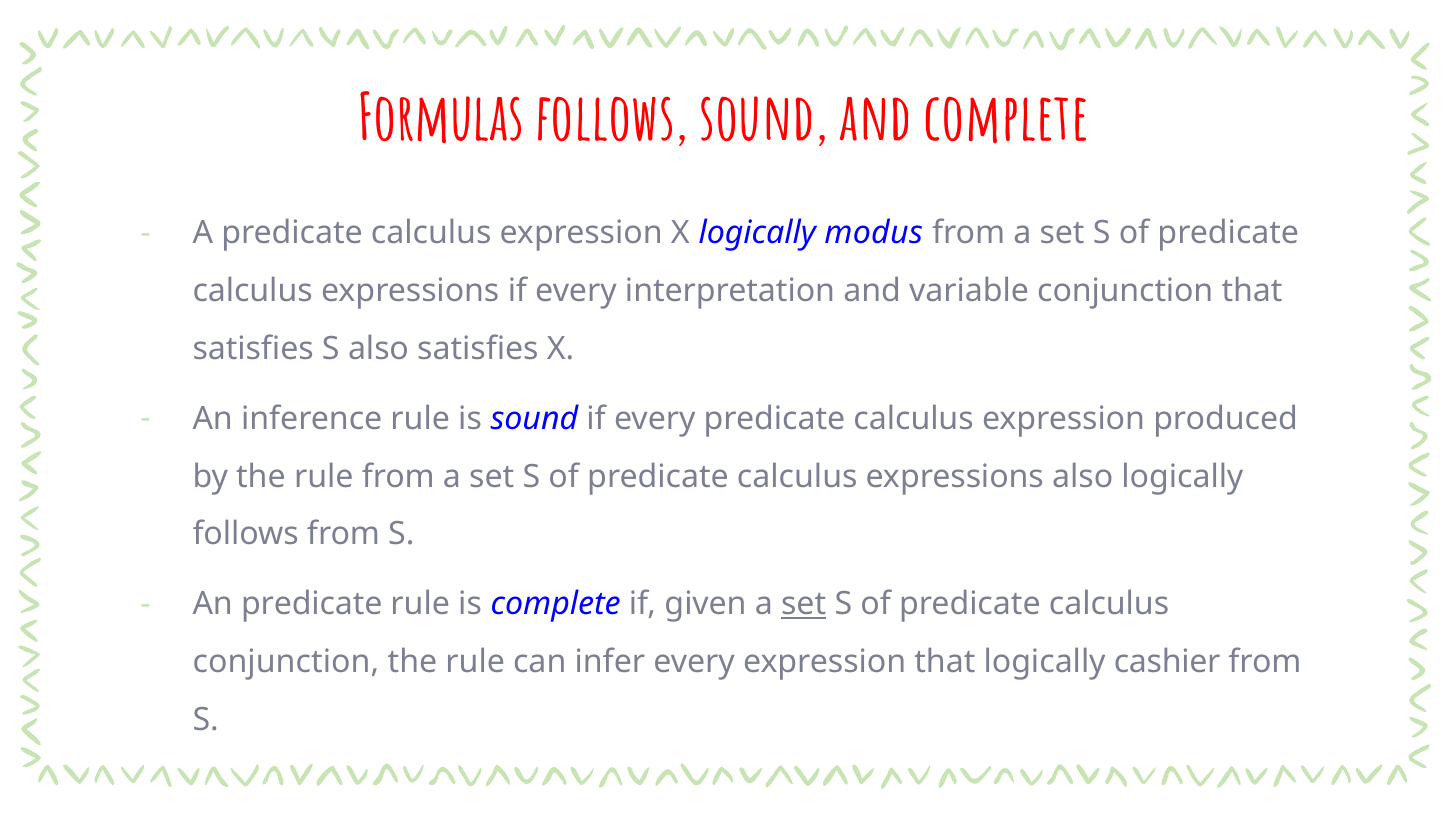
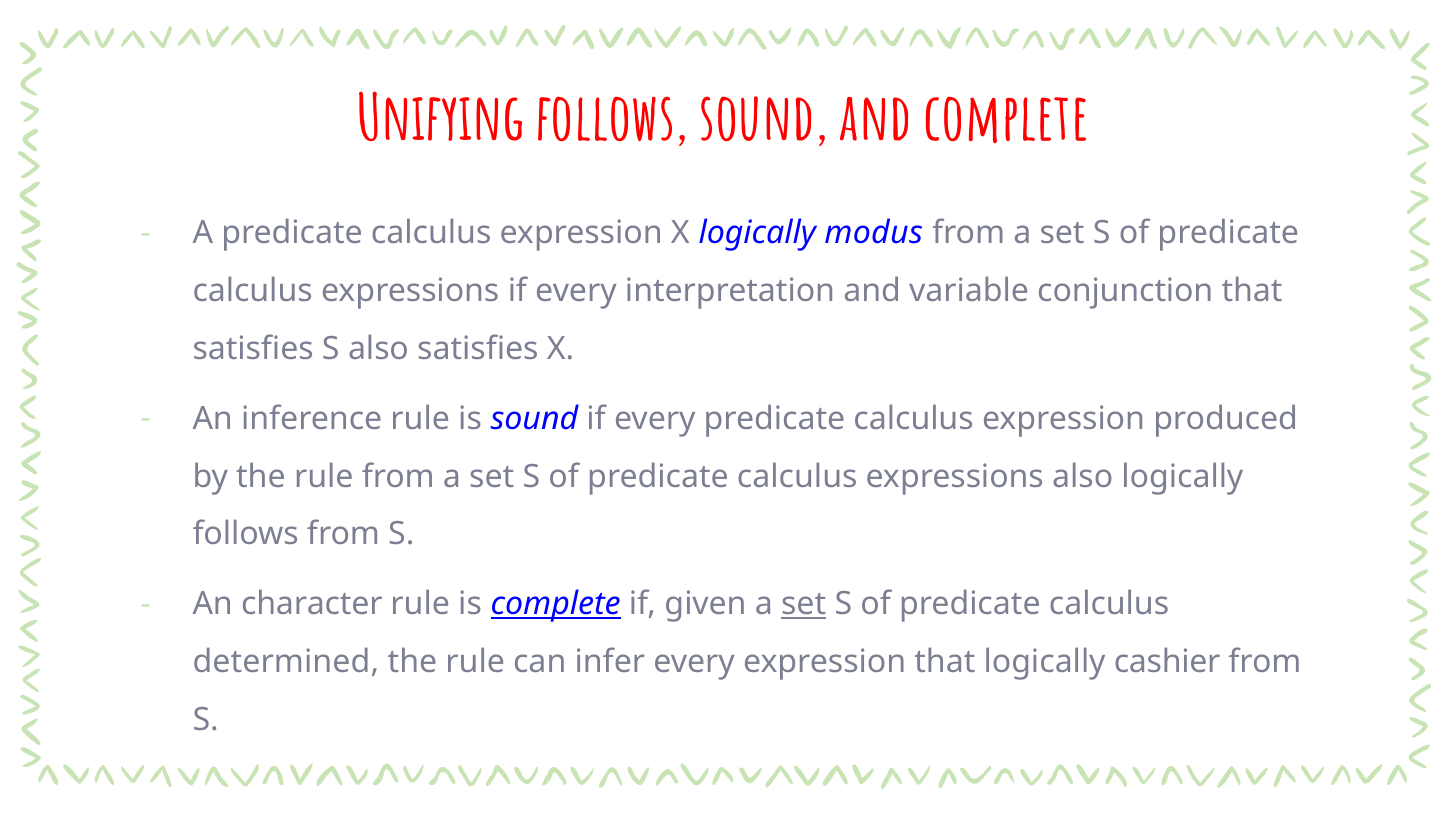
Formulas: Formulas -> Unifying (441, 120)
An predicate: predicate -> character (312, 605)
complete underline: none -> present (556, 605)
conjunction: conjunction -> determined (286, 662)
